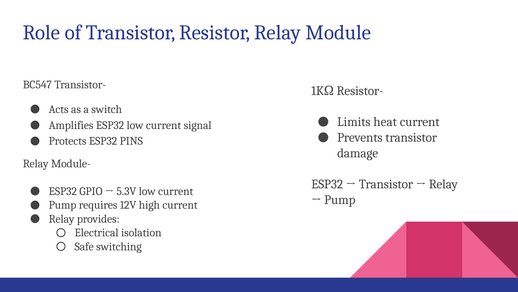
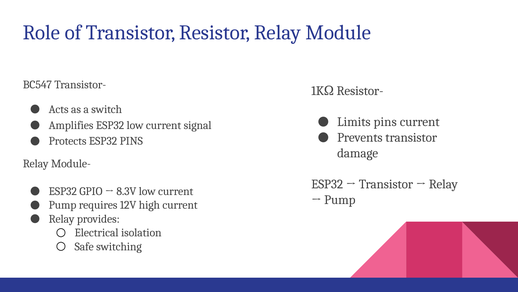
Limits heat: heat -> pins (385, 122)
5.3V: 5.3V -> 8.3V (126, 191)
